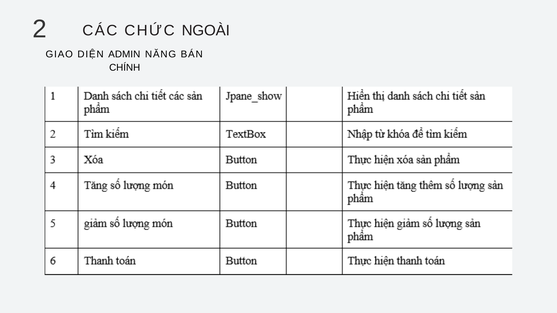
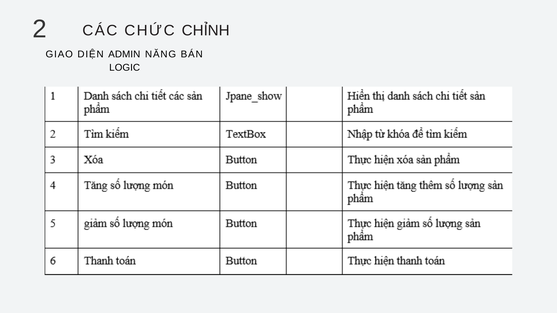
NGOÀI: NGOÀI -> CHỈNH (206, 31)
CHÍNH: CHÍNH -> LOGIC (125, 68)
